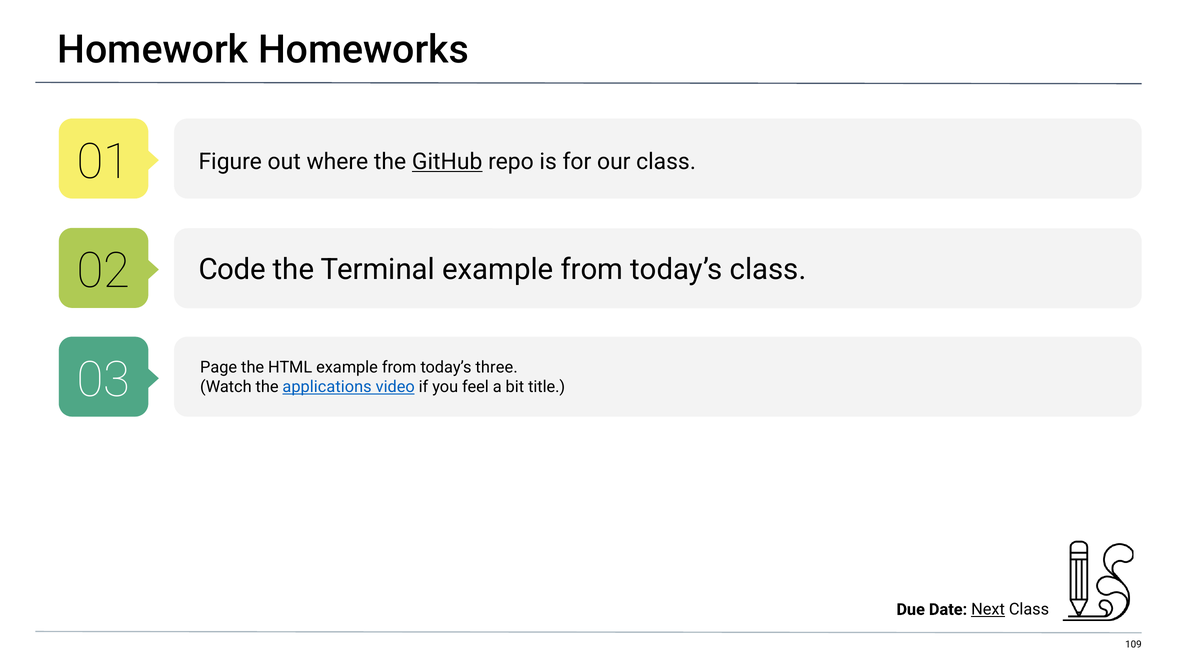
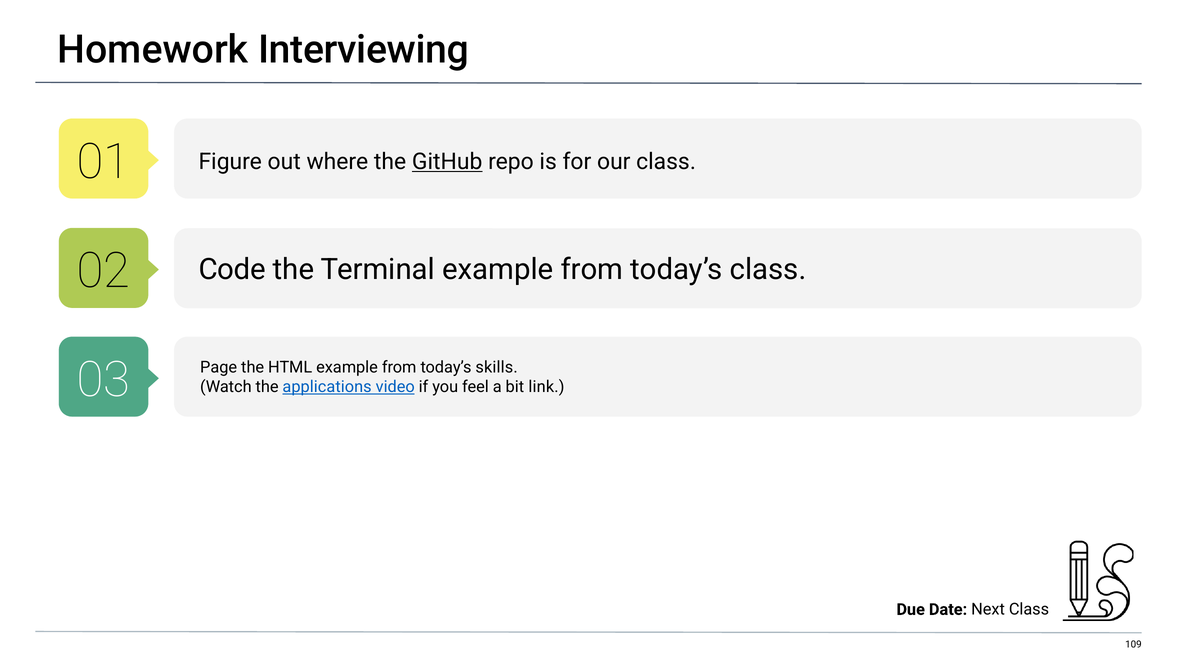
Homeworks: Homeworks -> Interviewing (364, 50)
three: three -> skills (497, 367)
title: title -> link (546, 387)
Next underline: present -> none (988, 610)
